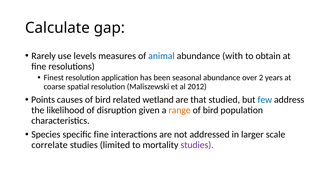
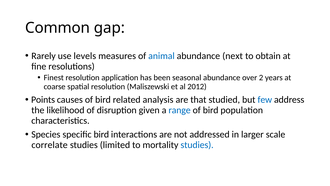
Calculate: Calculate -> Common (58, 28)
with: with -> next (233, 56)
wetland: wetland -> analysis (158, 100)
range colour: orange -> blue (180, 110)
specific fine: fine -> bird (101, 134)
studies colour: purple -> blue (197, 145)
